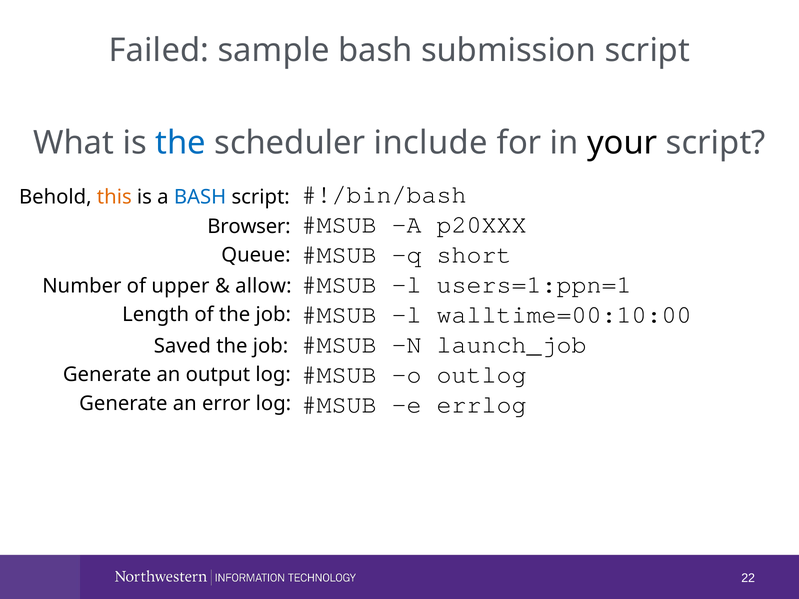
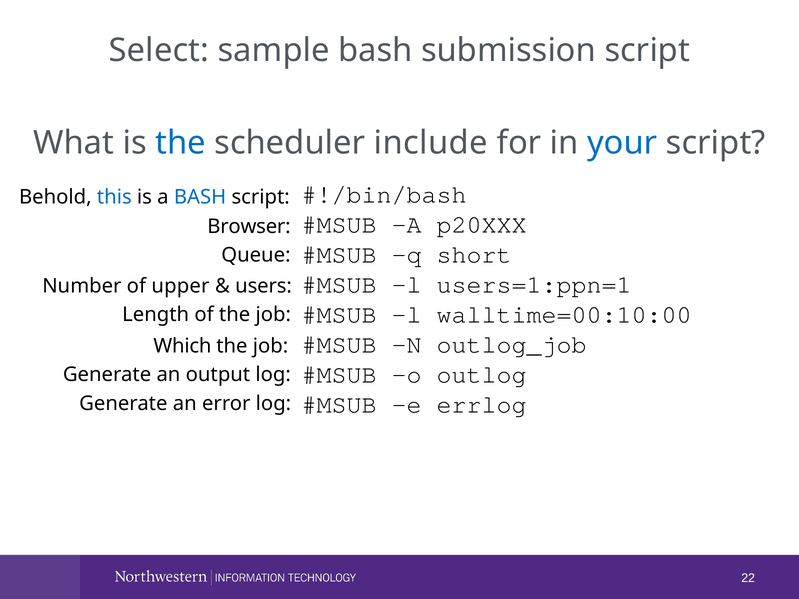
Failed: Failed -> Select (159, 51)
your colour: black -> blue (622, 143)
this colour: orange -> blue (114, 197)
allow: allow -> users (264, 286)
launch_job: launch_job -> outlog_job (512, 345)
Saved: Saved -> Which (182, 346)
